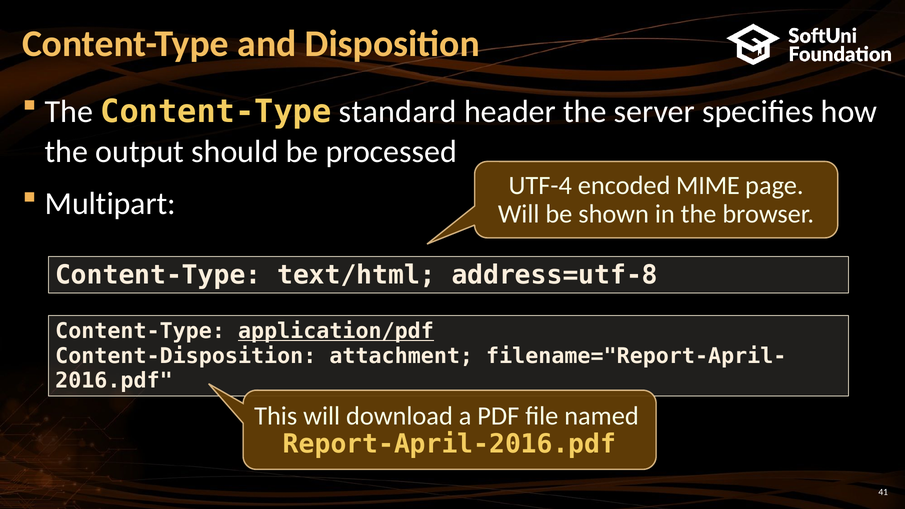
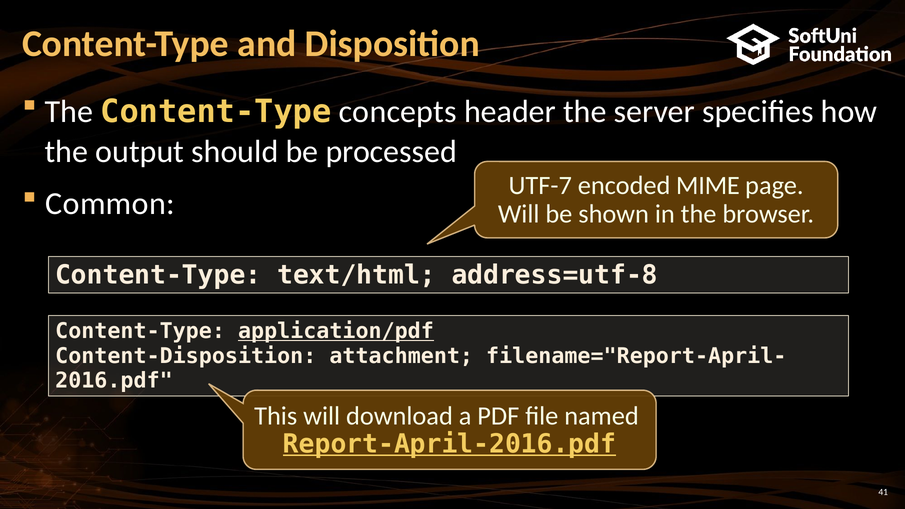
standard: standard -> concepts (398, 112)
UTF-4: UTF-4 -> UTF-7 (540, 186)
Multipart: Multipart -> Common (110, 204)
Report-April-2016.pdf underline: none -> present (450, 444)
